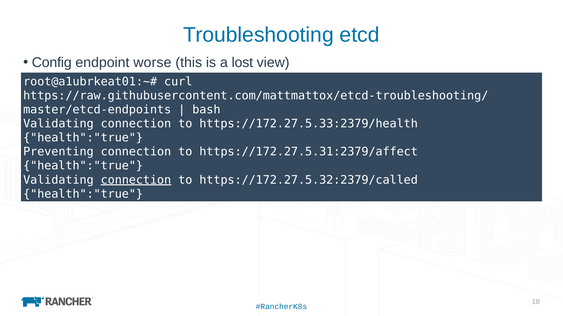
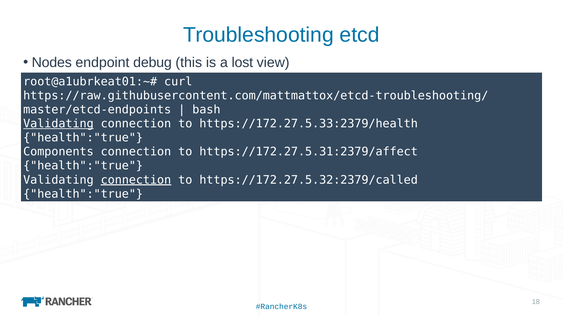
Config: Config -> Nodes (52, 63)
worse: worse -> debug (153, 63)
Validating underline: none -> present (58, 124)
Preventing: Preventing -> Components (58, 152)
